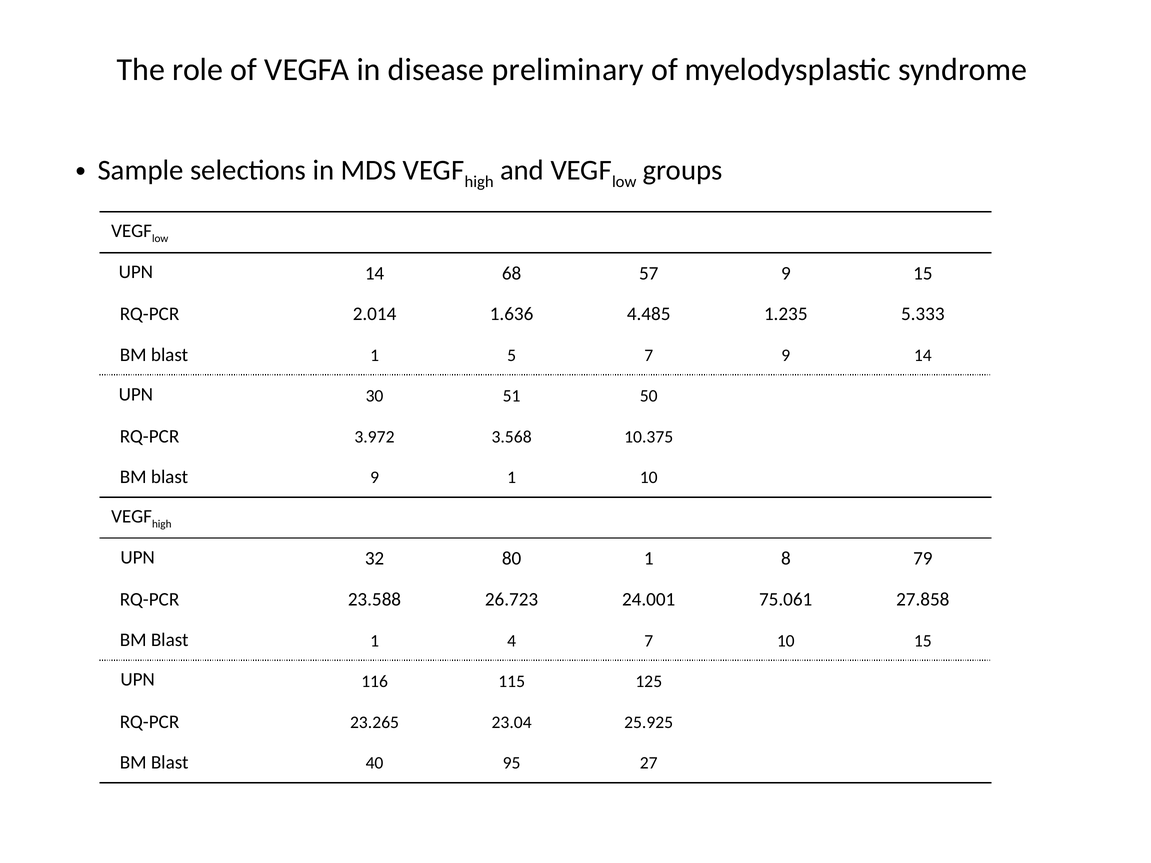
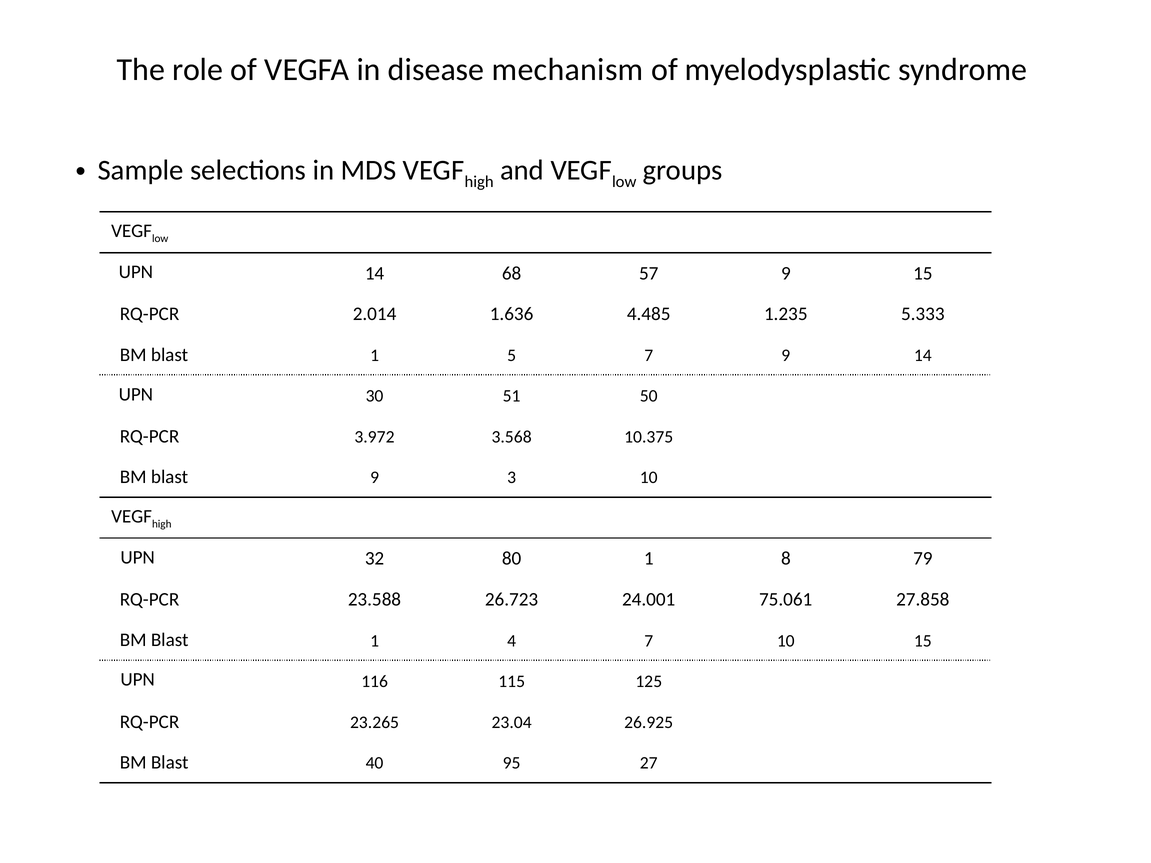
preliminary: preliminary -> mechanism (568, 70)
9 1: 1 -> 3 (512, 478)
25.925: 25.925 -> 26.925 (649, 722)
